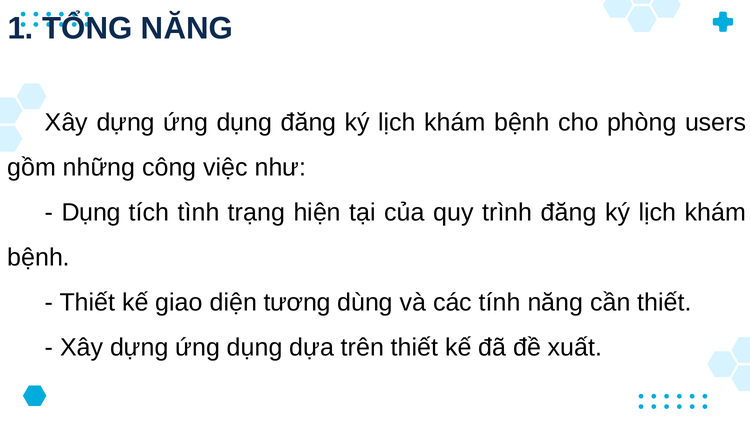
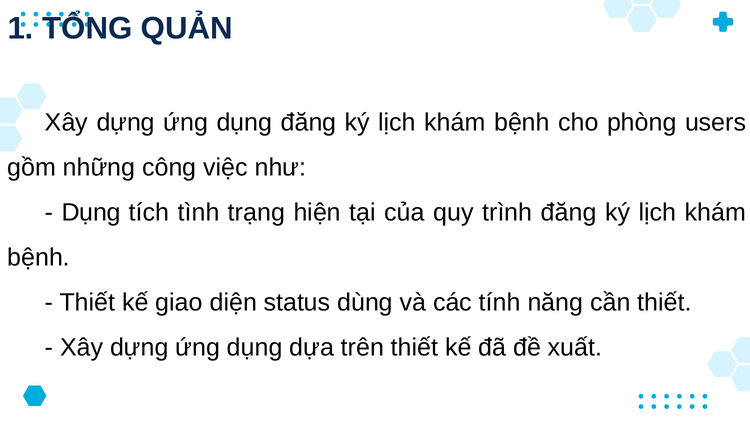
TỔNG NĂNG: NĂNG -> QUẢN (187, 28)
tương: tương -> status (297, 302)
